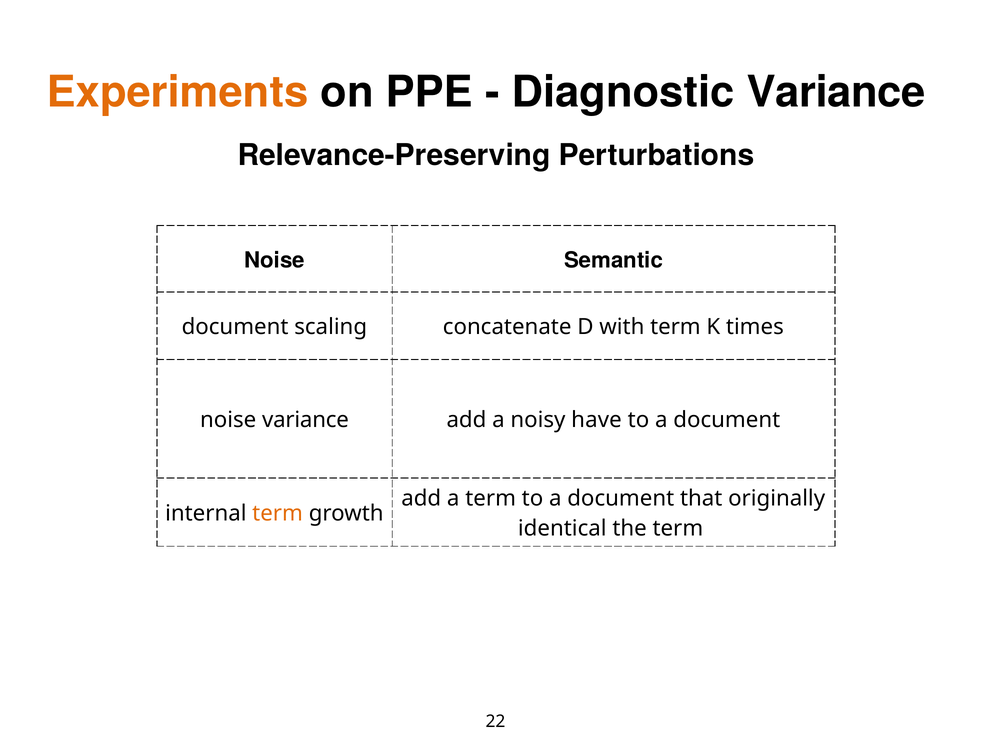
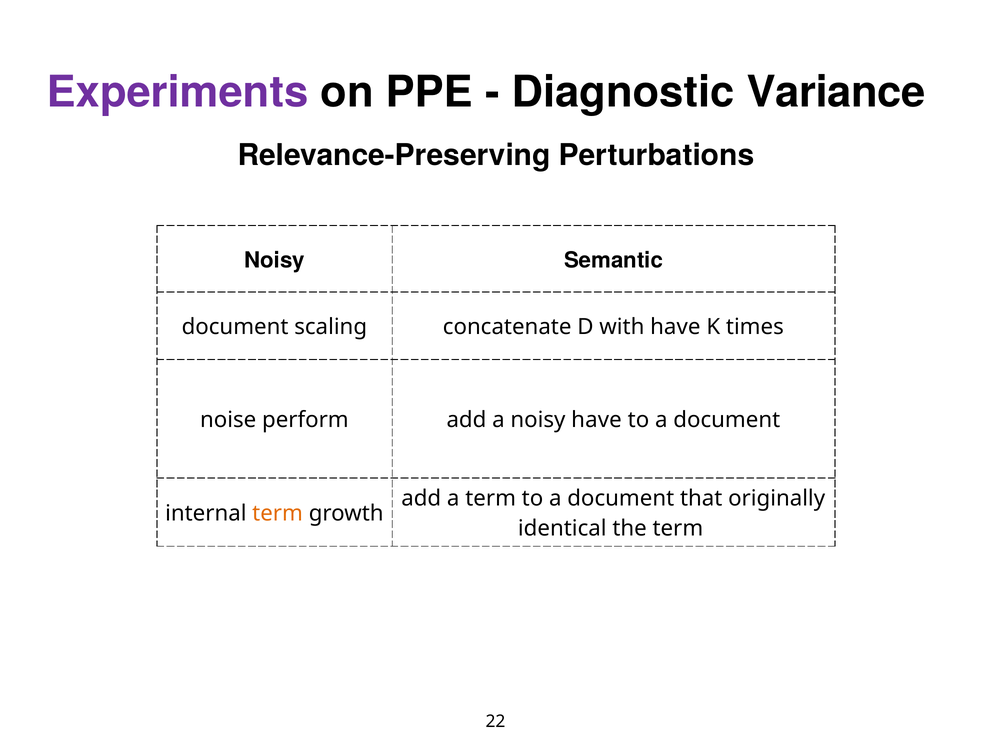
Experiments colour: orange -> purple (178, 92)
Noise: Noise -> Noisy (274, 261)
with term: term -> have (675, 327)
noise variance: variance -> perform (305, 420)
